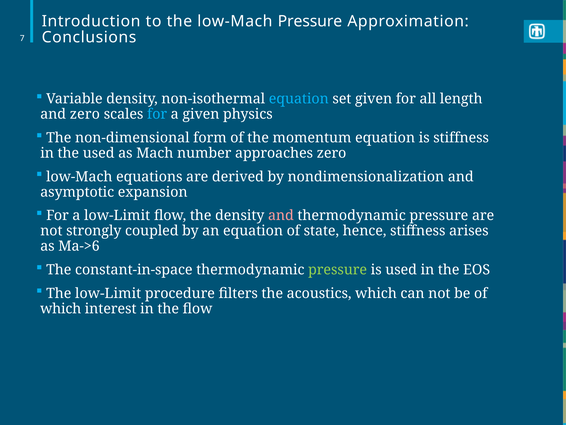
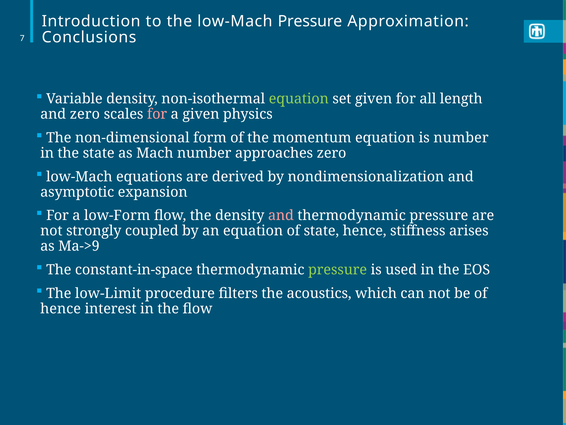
equation colour: light blue -> light green (299, 99)
for colour: light blue -> pink (157, 114)
is stiffness: stiffness -> number (461, 138)
the used: used -> state (99, 153)
a low-Limit: low-Limit -> low-Form (117, 215)
Ma->6: Ma->6 -> Ma->9 (79, 246)
which: which -> hence (61, 308)
